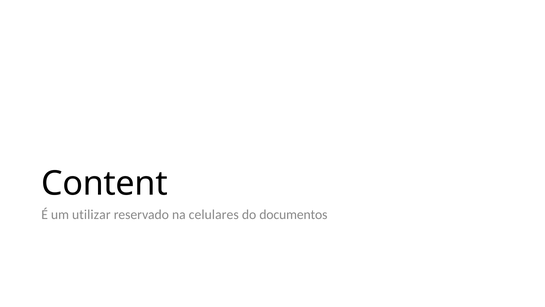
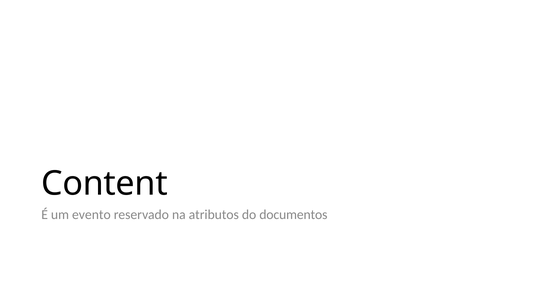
utilizar: utilizar -> evento (91, 214)
celulares: celulares -> atributos (214, 214)
